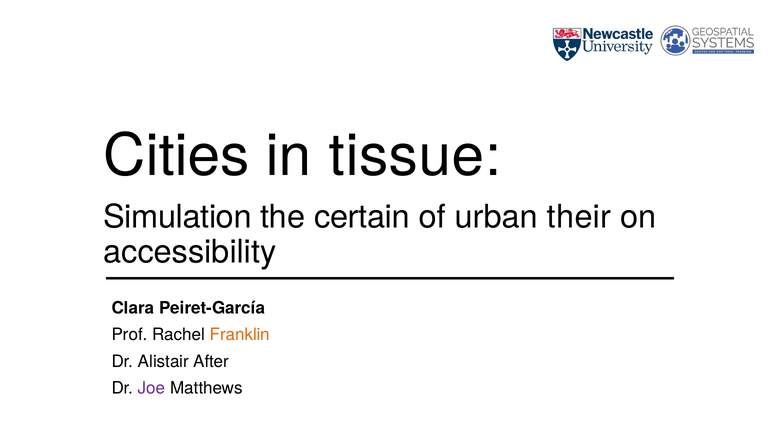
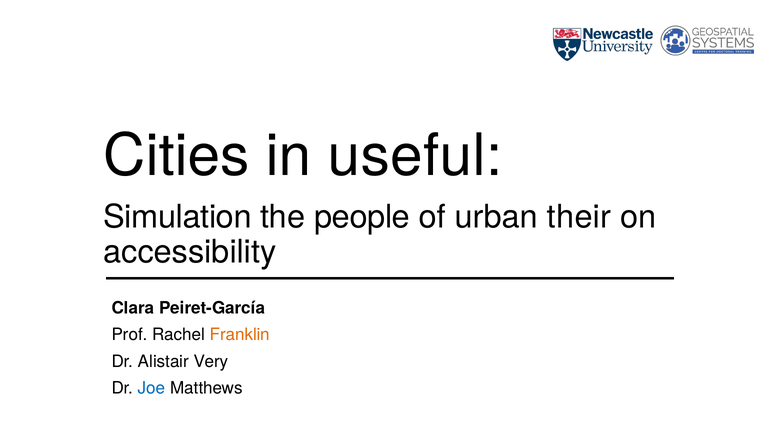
tissue: tissue -> useful (415, 156)
certain: certain -> people (362, 217)
After: After -> Very (211, 361)
Joe colour: purple -> blue (152, 388)
